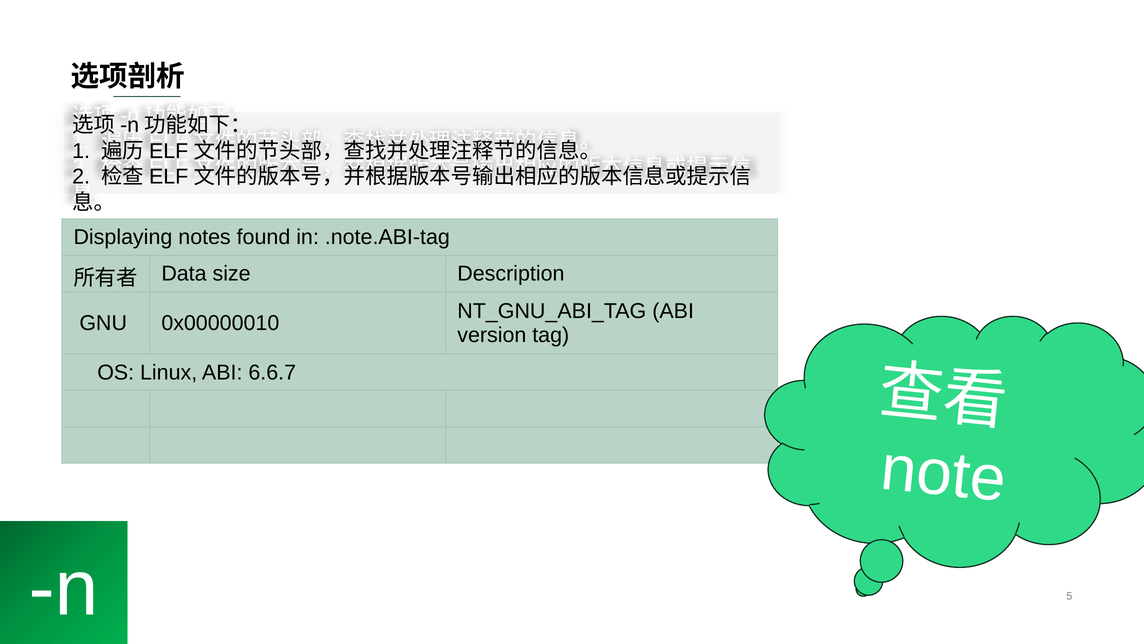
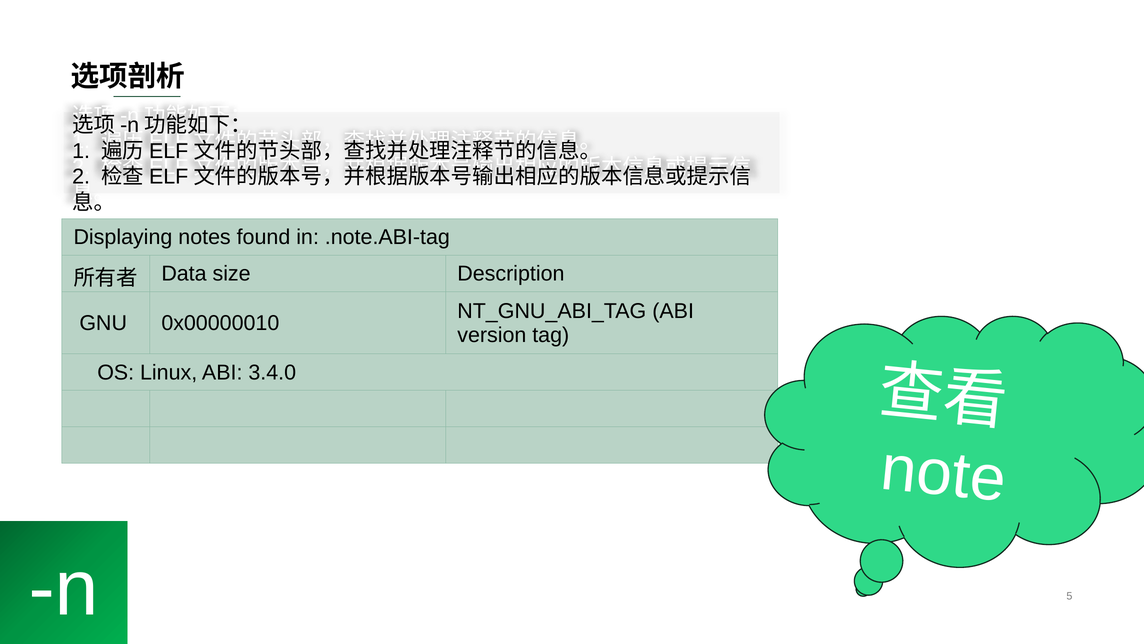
6.6.7: 6.6.7 -> 3.4.0 (272, 372)
